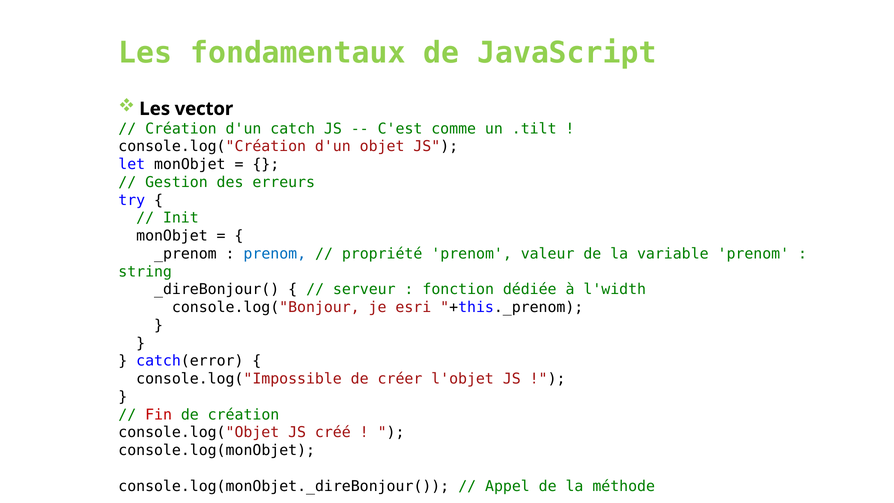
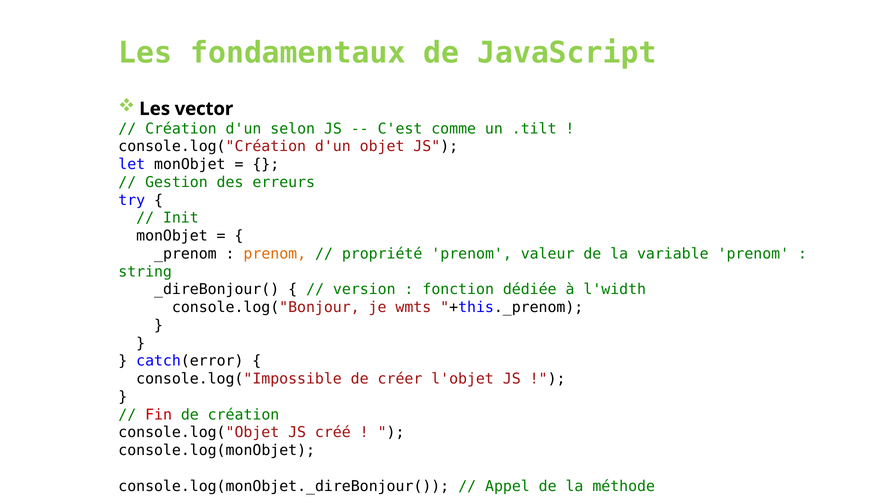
catch: catch -> selon (293, 129)
prenom colour: blue -> orange (275, 254)
serveur: serveur -> version (364, 289)
esri: esri -> wmts (413, 307)
